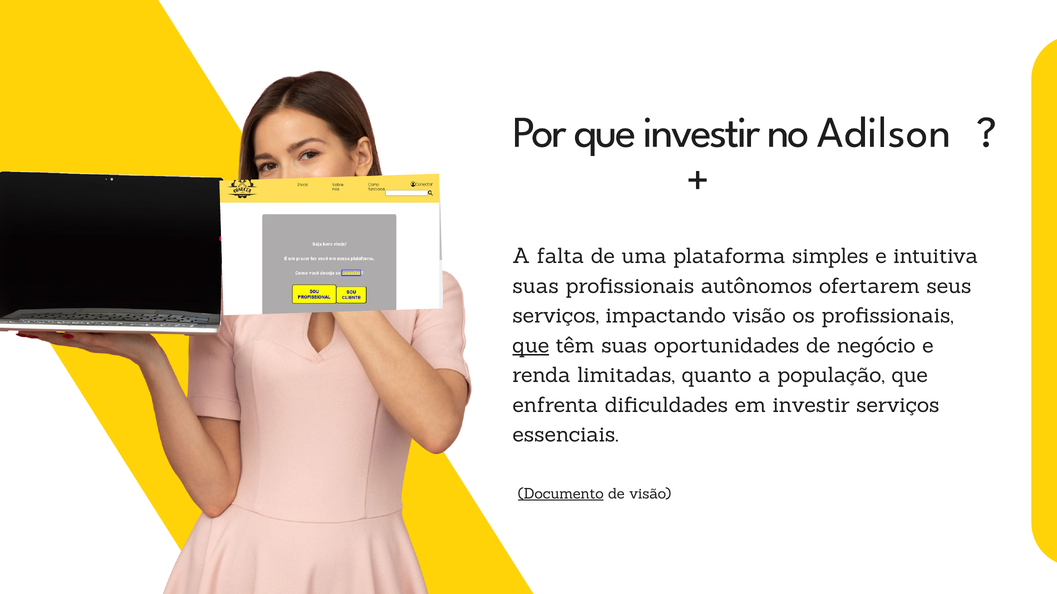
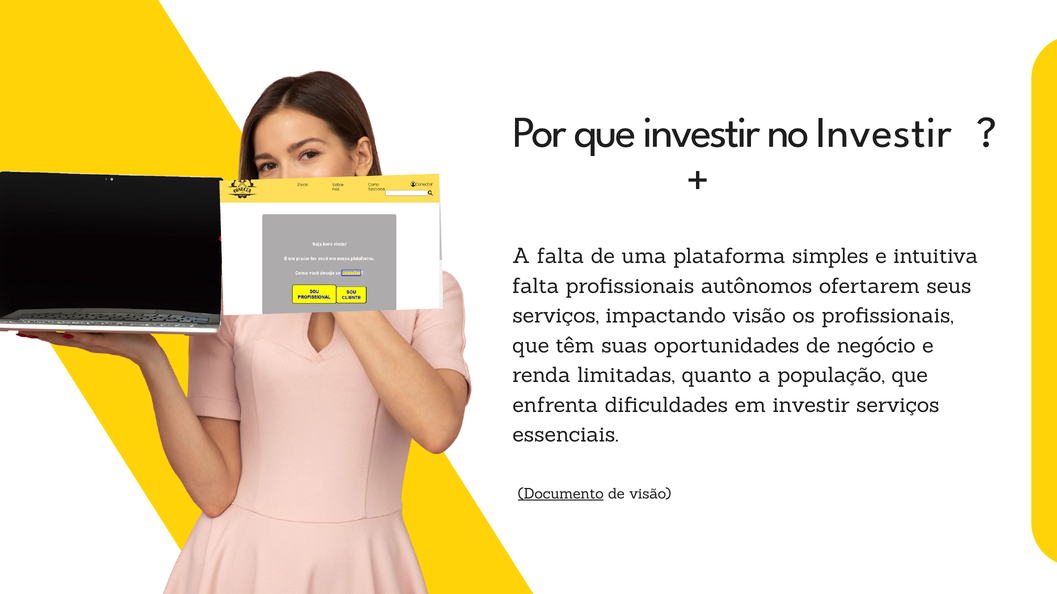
no Adilson: Adilson -> Investir (884, 132)
suas: suas -> falta (536, 286)
que underline: present -> none (531, 346)
